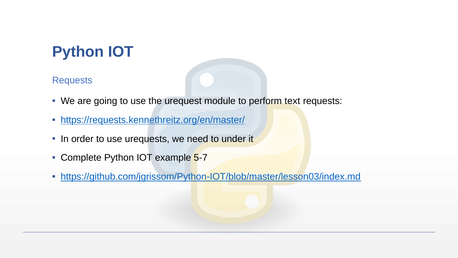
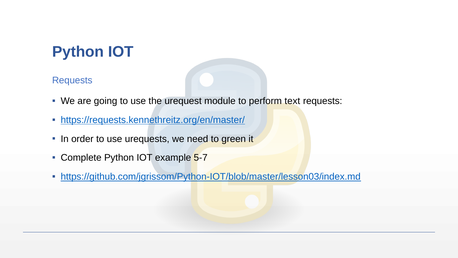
under: under -> green (234, 139)
